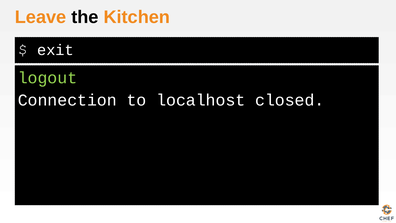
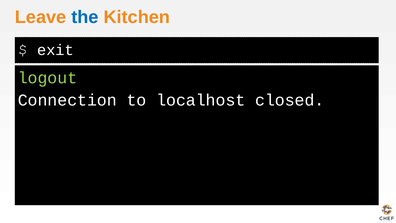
the colour: black -> blue (85, 17)
